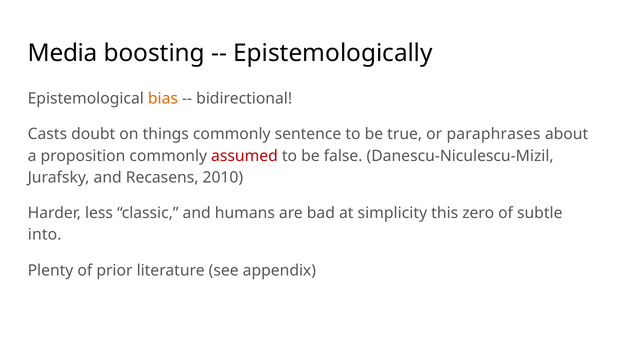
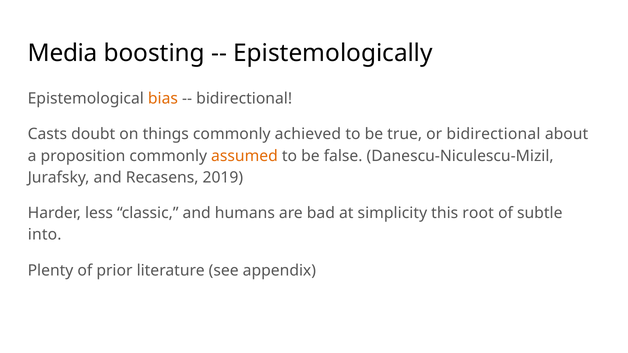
sentence: sentence -> achieved (308, 134)
or paraphrases: paraphrases -> bidirectional (493, 134)
assumed colour: red -> orange (244, 156)
2010: 2010 -> 2019 (223, 178)
zero: zero -> root (478, 213)
